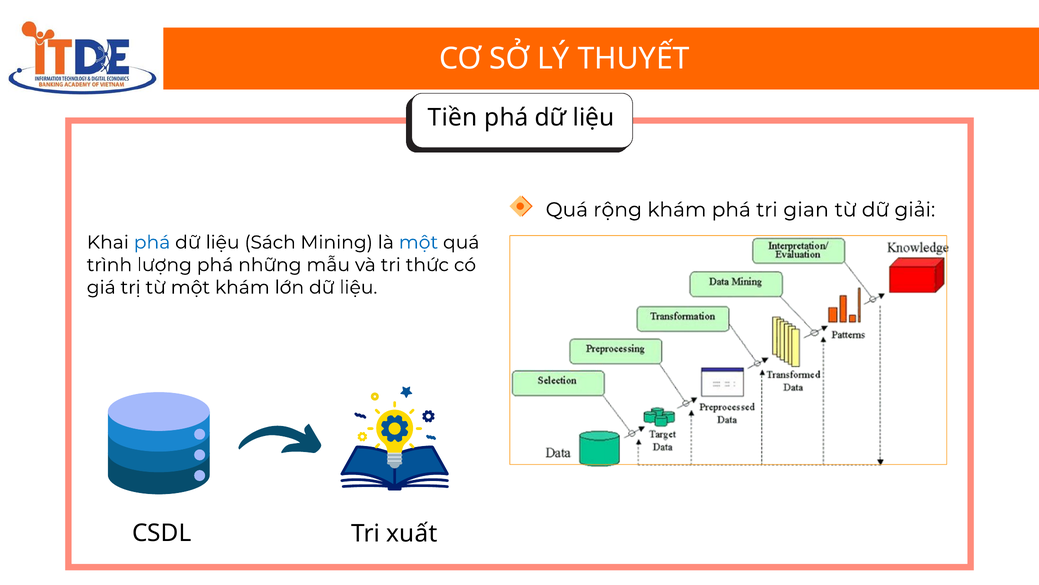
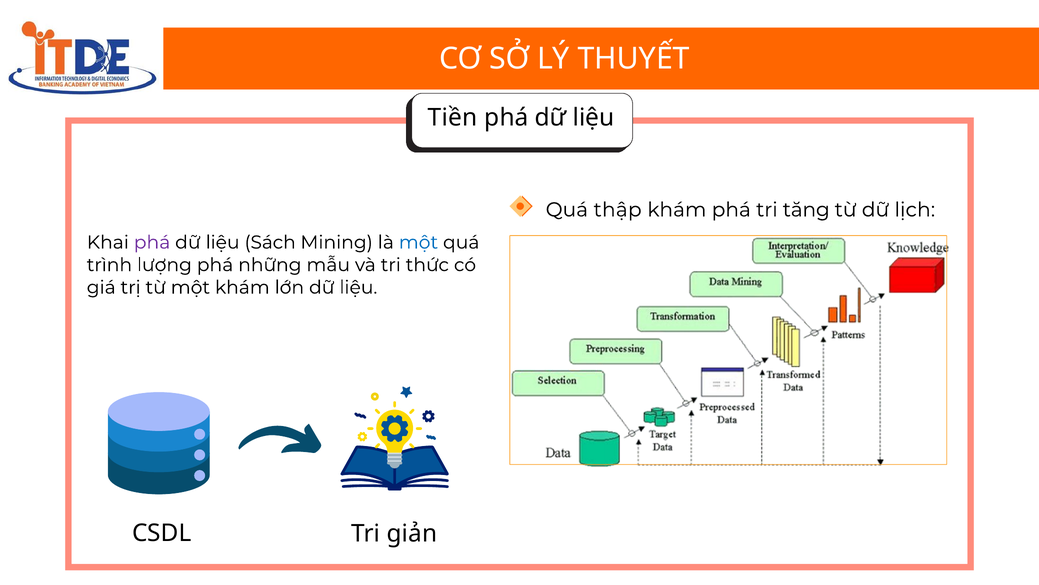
rộng: rộng -> thập (618, 210)
gian: gian -> tăng (806, 210)
giải: giải -> lịch (915, 210)
phá colour: blue -> purple (152, 242)
xuất: xuất -> giản (412, 533)
